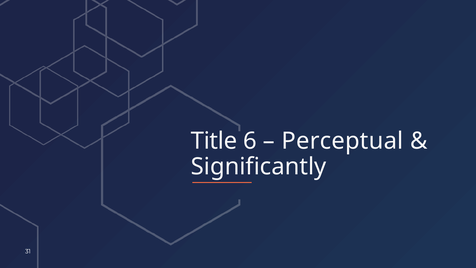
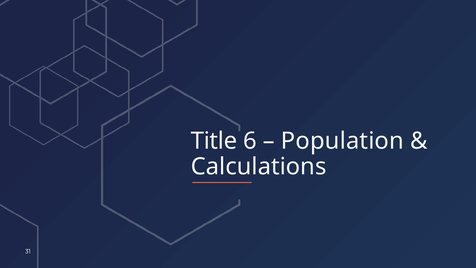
Perceptual: Perceptual -> Population (342, 141)
Significantly: Significantly -> Calculations (259, 167)
